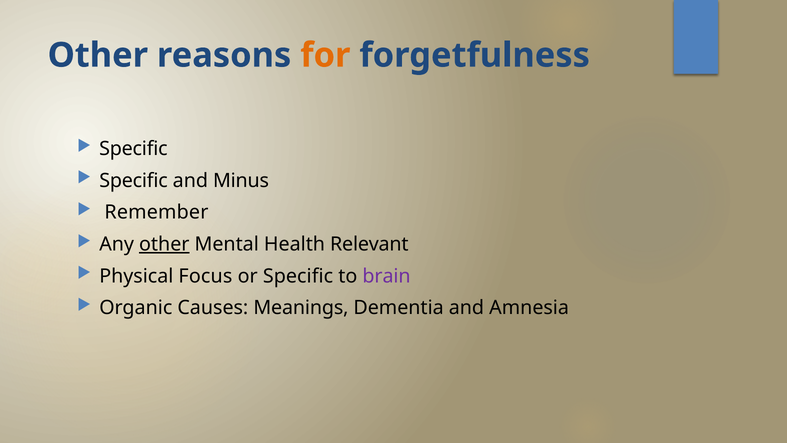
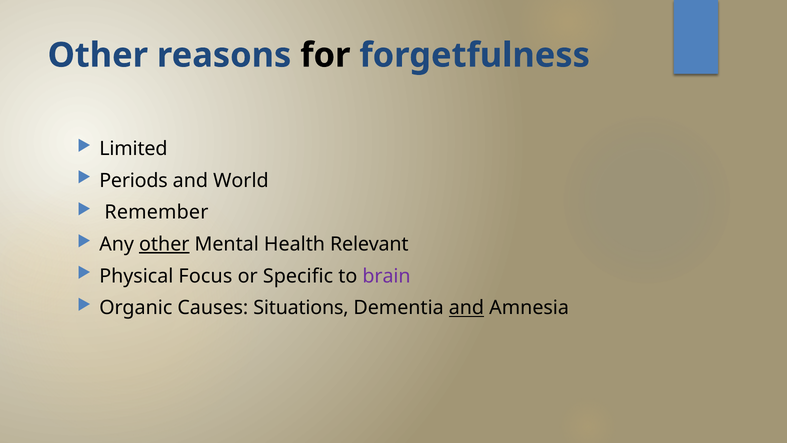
for colour: orange -> black (325, 55)
Specific: Specific -> Limited (133, 149)
Specific: Specific -> Periods (134, 180)
Minus: Minus -> World (241, 180)
Meanings: Meanings -> Situations (301, 308)
and underline: none -> present (466, 308)
